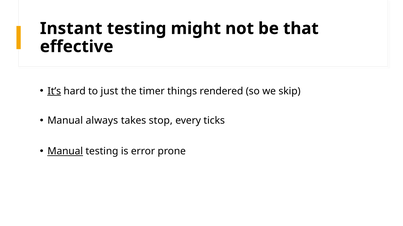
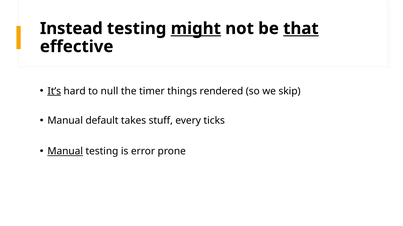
Instant: Instant -> Instead (71, 29)
might underline: none -> present (196, 29)
that underline: none -> present (301, 29)
just: just -> null (109, 91)
always: always -> default (102, 121)
stop: stop -> stuff (161, 121)
